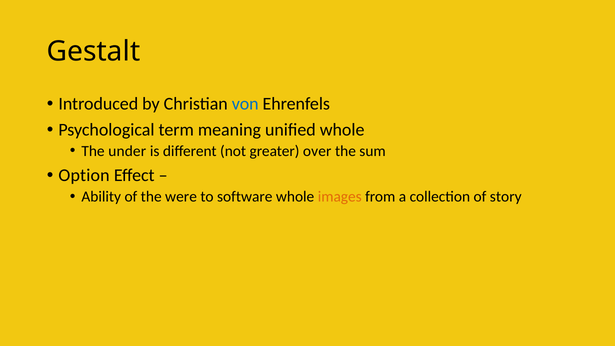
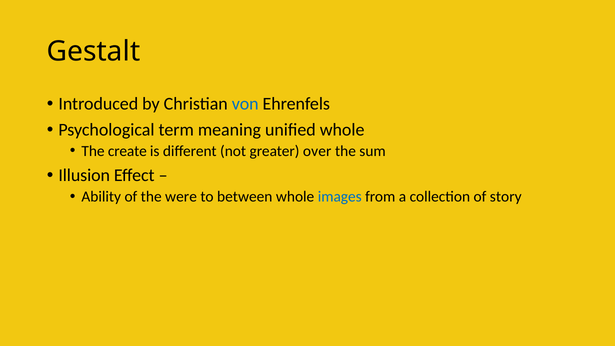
under: under -> create (127, 151)
Option: Option -> Illusion (84, 175)
software: software -> between (245, 197)
images colour: orange -> blue (340, 197)
